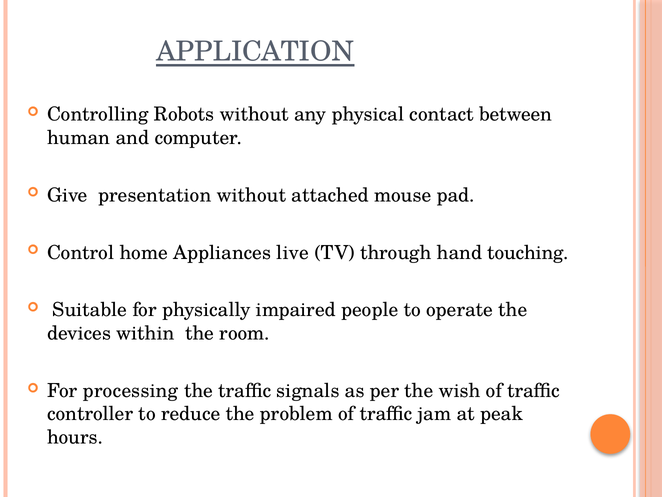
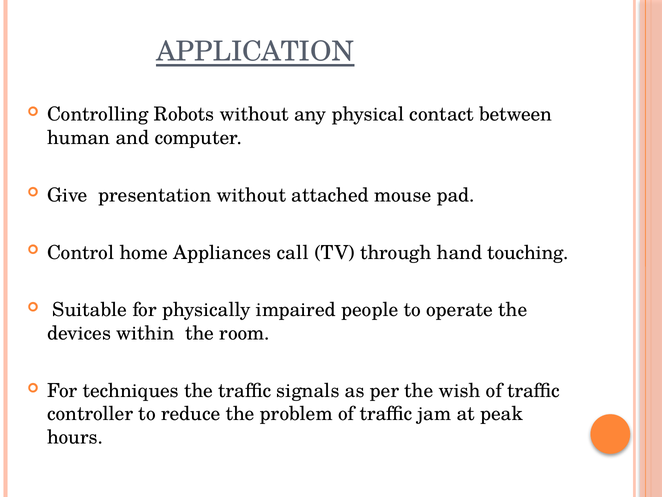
live: live -> call (293, 252)
processing: processing -> techniques (131, 390)
